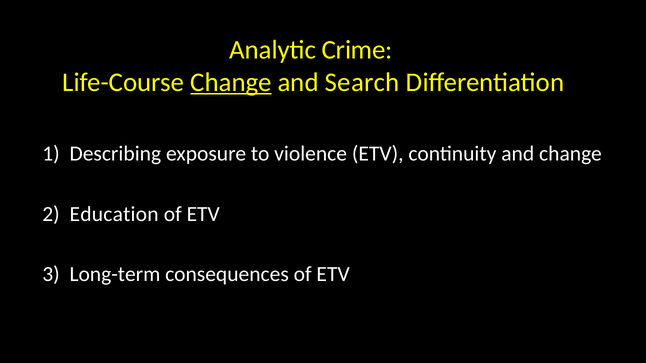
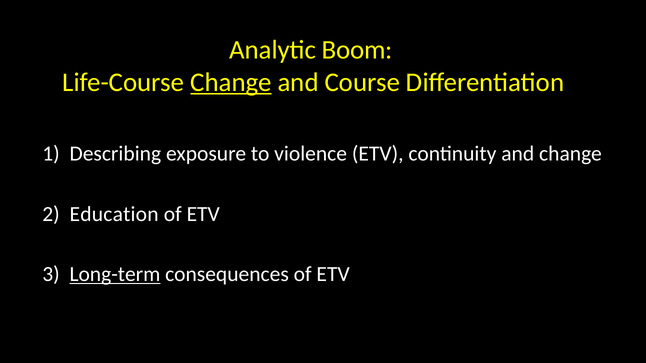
Crime: Crime -> Boom (357, 50)
Search: Search -> Course (362, 82)
Long-term underline: none -> present (115, 275)
